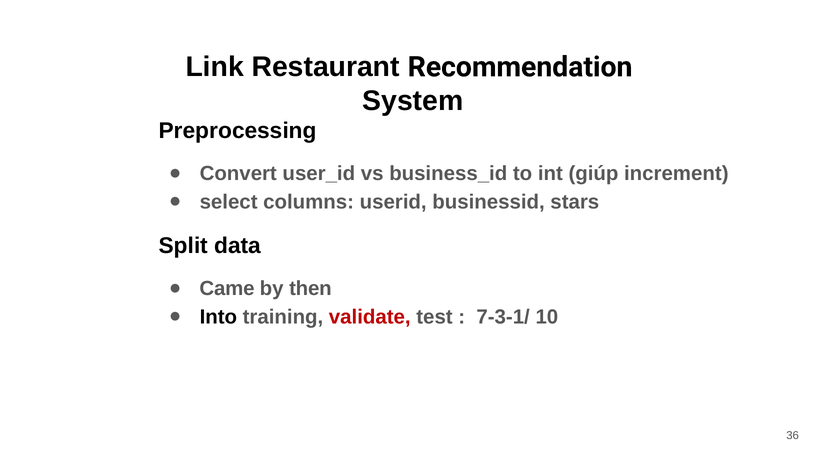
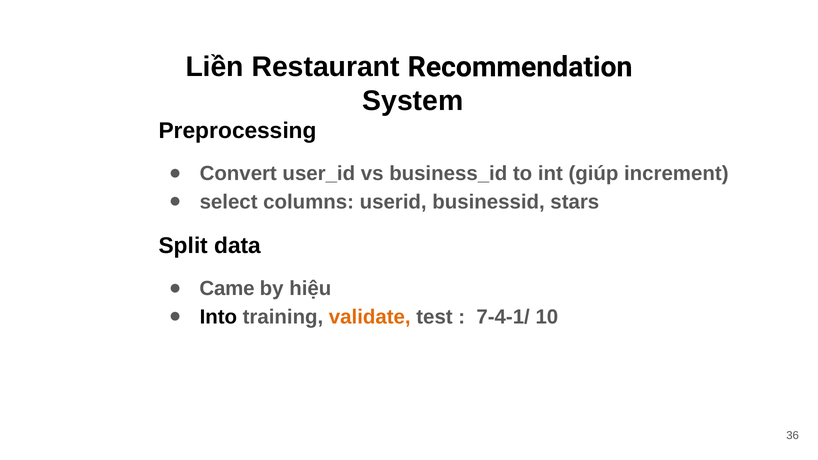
Link: Link -> Liền (215, 67)
then: then -> hiệu (310, 289)
validate colour: red -> orange (370, 317)
7-3-1/: 7-3-1/ -> 7-4-1/ (503, 317)
